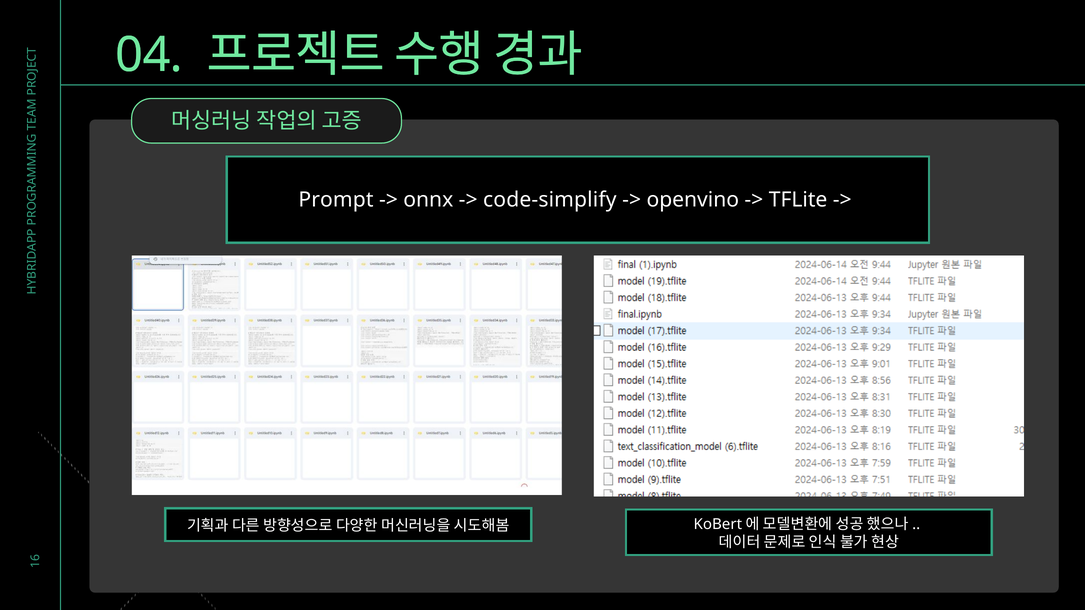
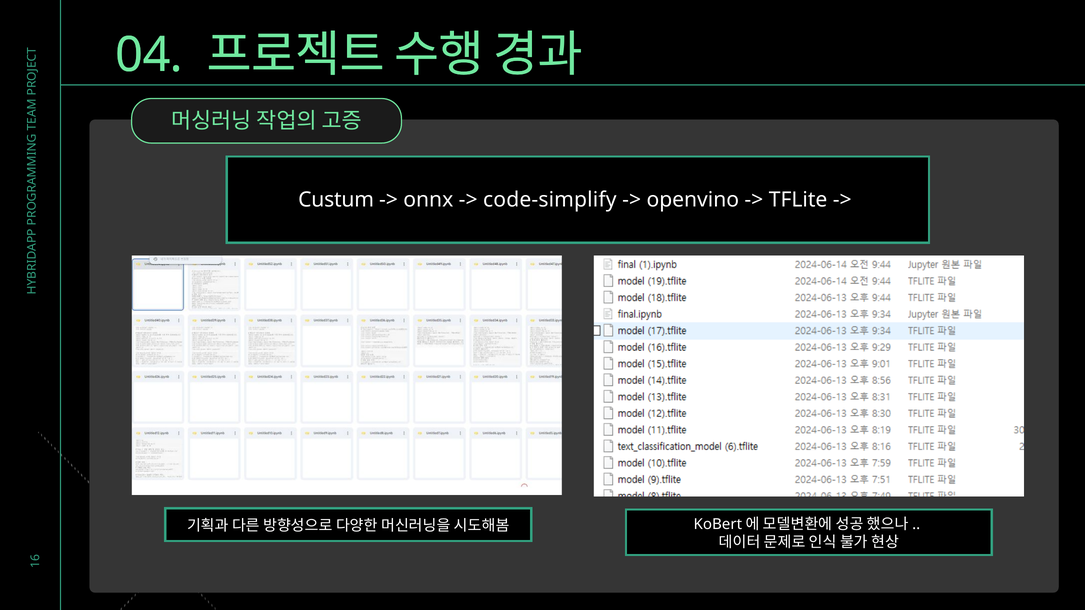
Prompt: Prompt -> Custum (336, 200)
